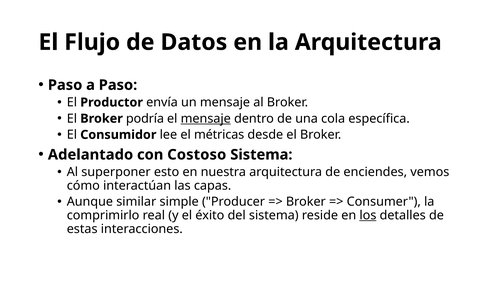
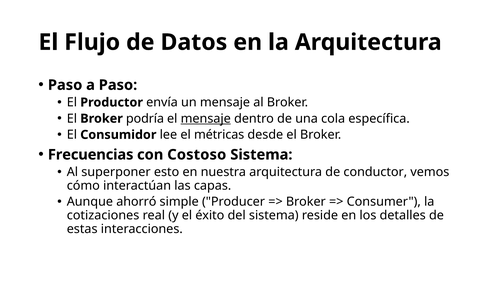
Adelantado: Adelantado -> Frecuencias (91, 155)
enciendes: enciendes -> conductor (375, 172)
similar: similar -> ahorró (136, 202)
comprimirlo: comprimirlo -> cotizaciones (103, 216)
los underline: present -> none (368, 216)
